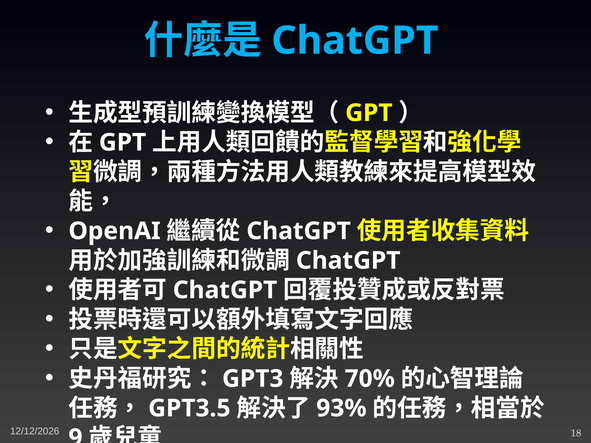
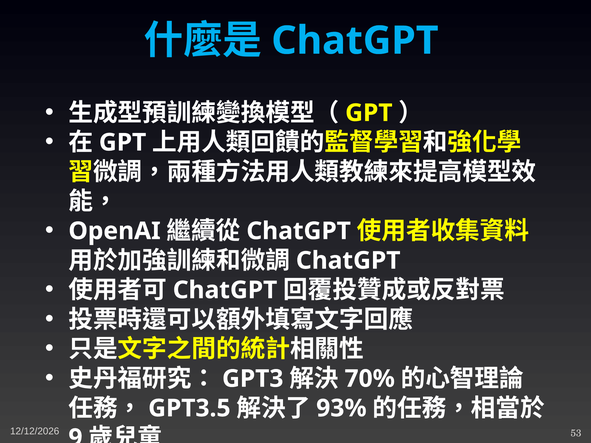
18: 18 -> 53 (576, 433)
